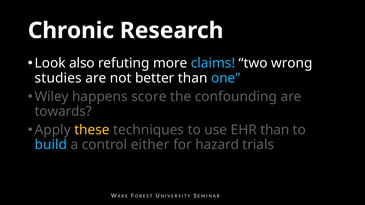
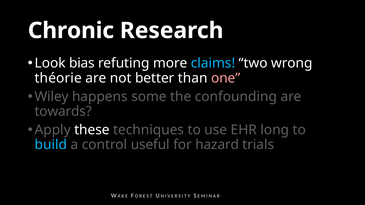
also: also -> bias (82, 63)
studies: studies -> théorie (58, 78)
one colour: light blue -> pink (226, 78)
score: score -> some (149, 97)
these colour: yellow -> white (92, 130)
EHR than: than -> long (275, 130)
either: either -> useful (150, 145)
